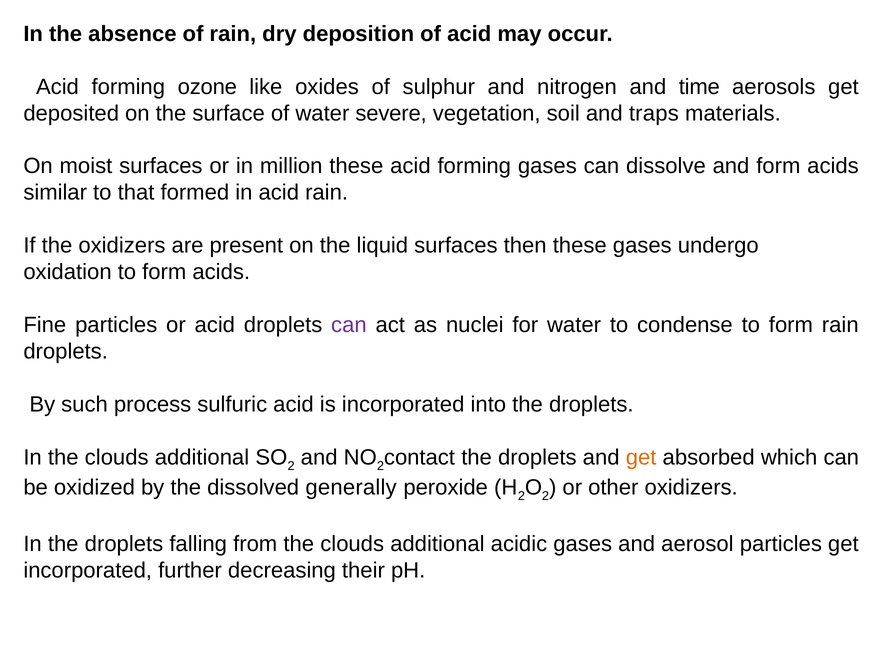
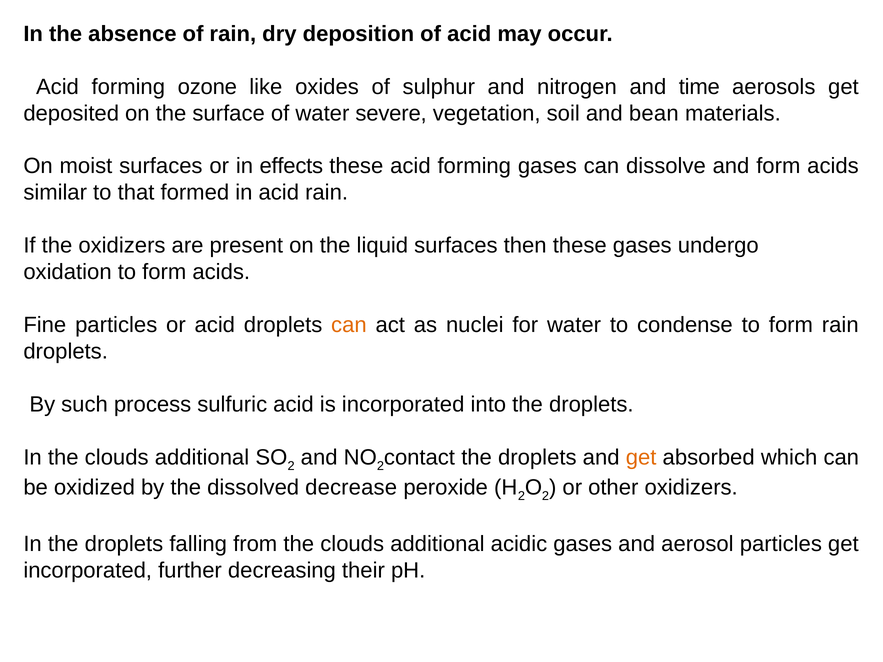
traps: traps -> bean (654, 113)
million: million -> effects (291, 166)
can colour: purple -> orange (349, 325)
generally: generally -> decrease (351, 488)
